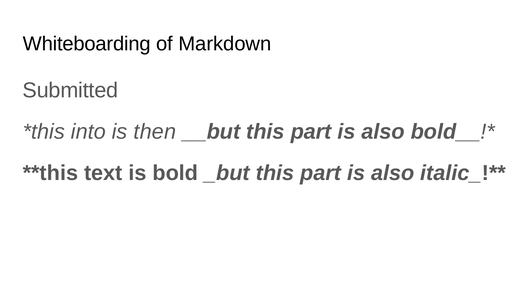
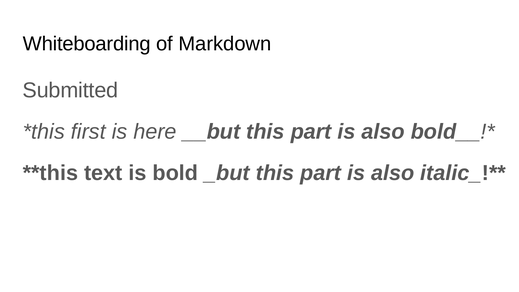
into: into -> first (88, 132)
then: then -> here (155, 132)
